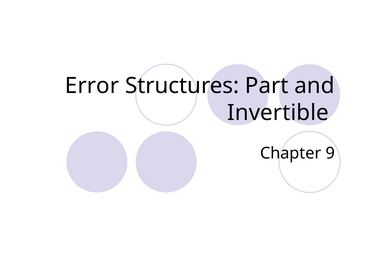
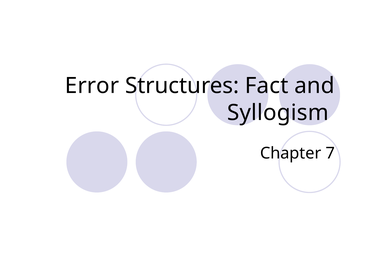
Part: Part -> Fact (267, 86)
Invertible: Invertible -> Syllogism (278, 113)
9: 9 -> 7 (330, 153)
